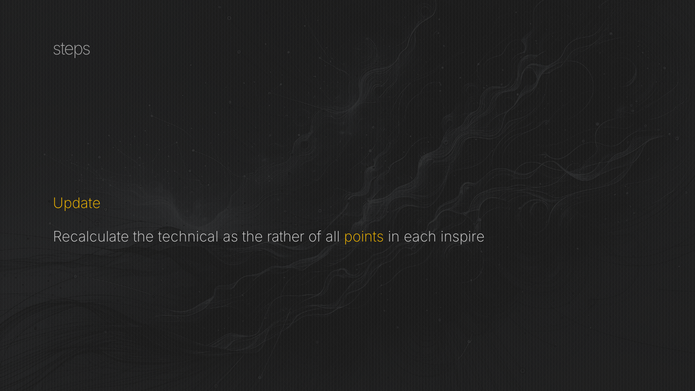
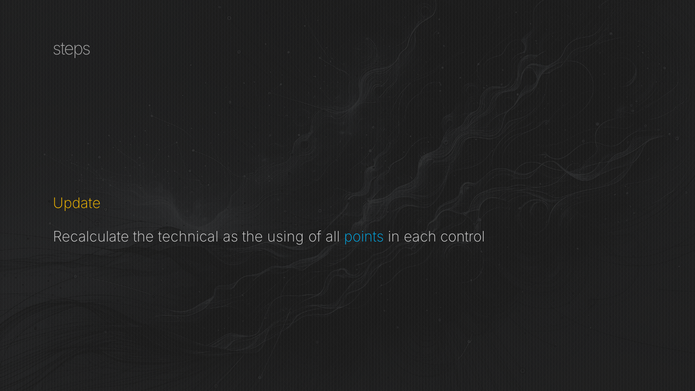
rather: rather -> using (286, 237)
points colour: yellow -> light blue (364, 237)
inspire: inspire -> control (463, 237)
